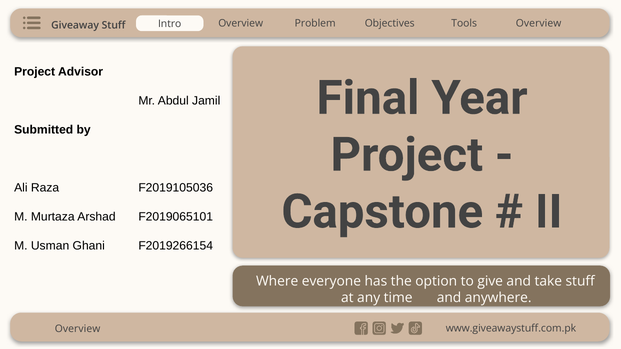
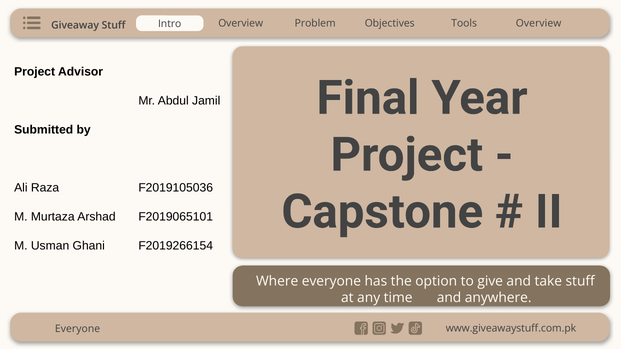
Overview: Overview -> Everyone (78, 329)
